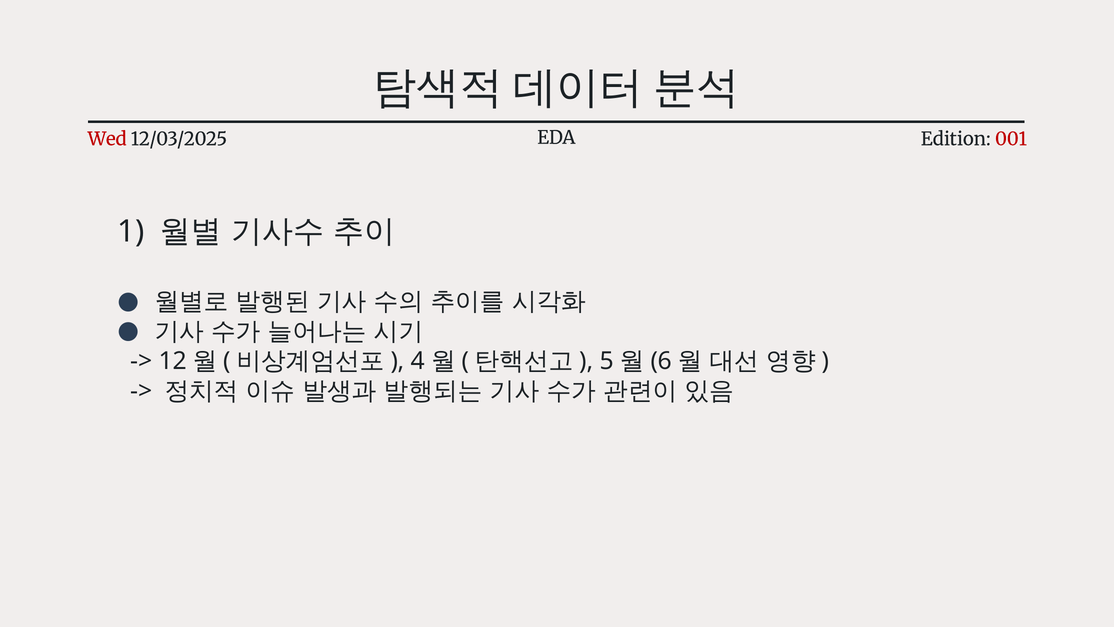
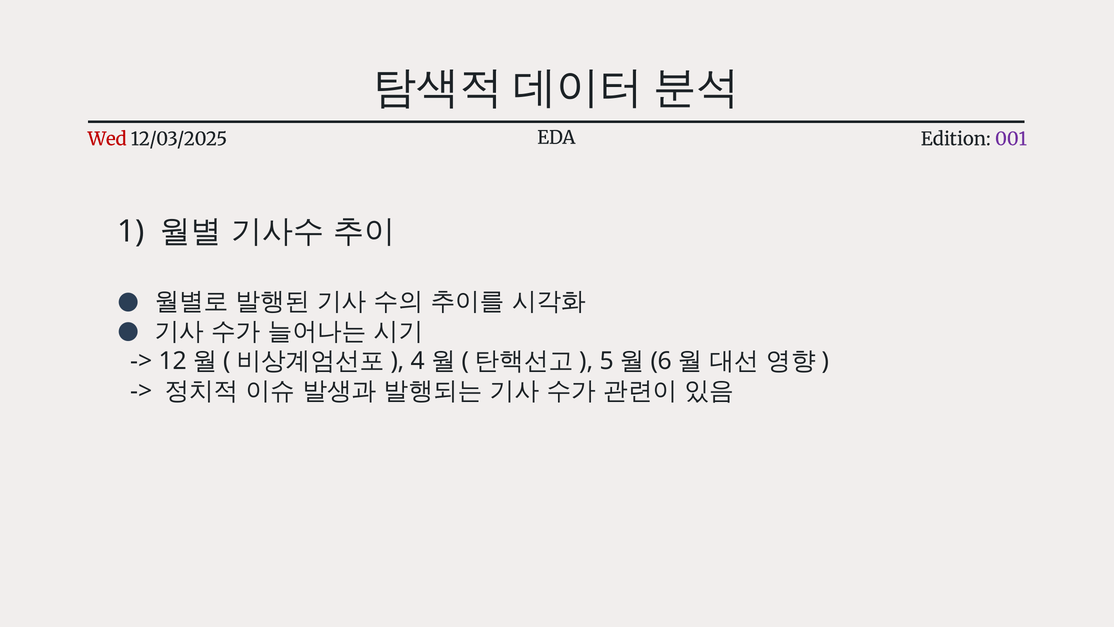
001 colour: red -> purple (1011, 139)
